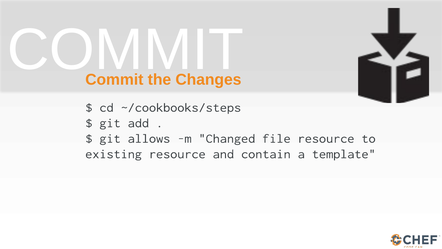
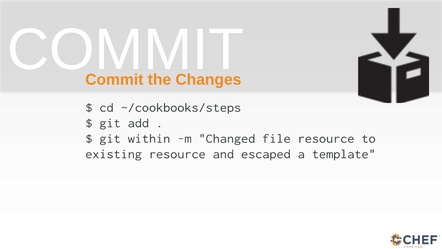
allows: allows -> within (149, 138)
contain: contain -> escaped (266, 154)
